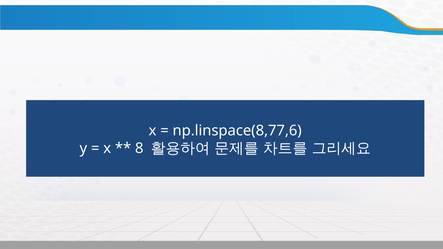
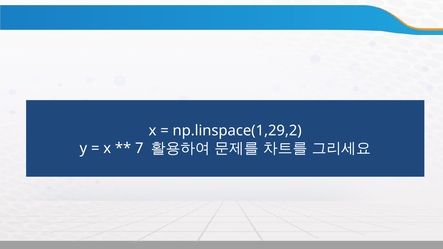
np.linspace(8,77,6: np.linspace(8,77,6 -> np.linspace(1,29,2 (237, 131)
8: 8 -> 7 (139, 148)
